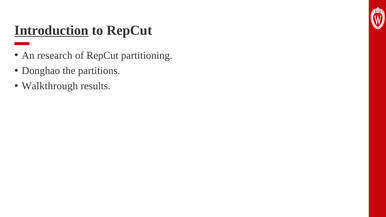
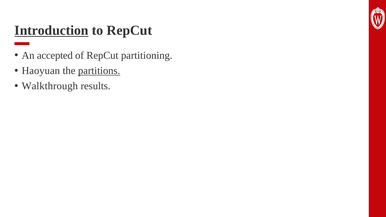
research: research -> accepted (55, 55)
Donghao: Donghao -> Haoyuan (41, 71)
partitions underline: none -> present (99, 71)
